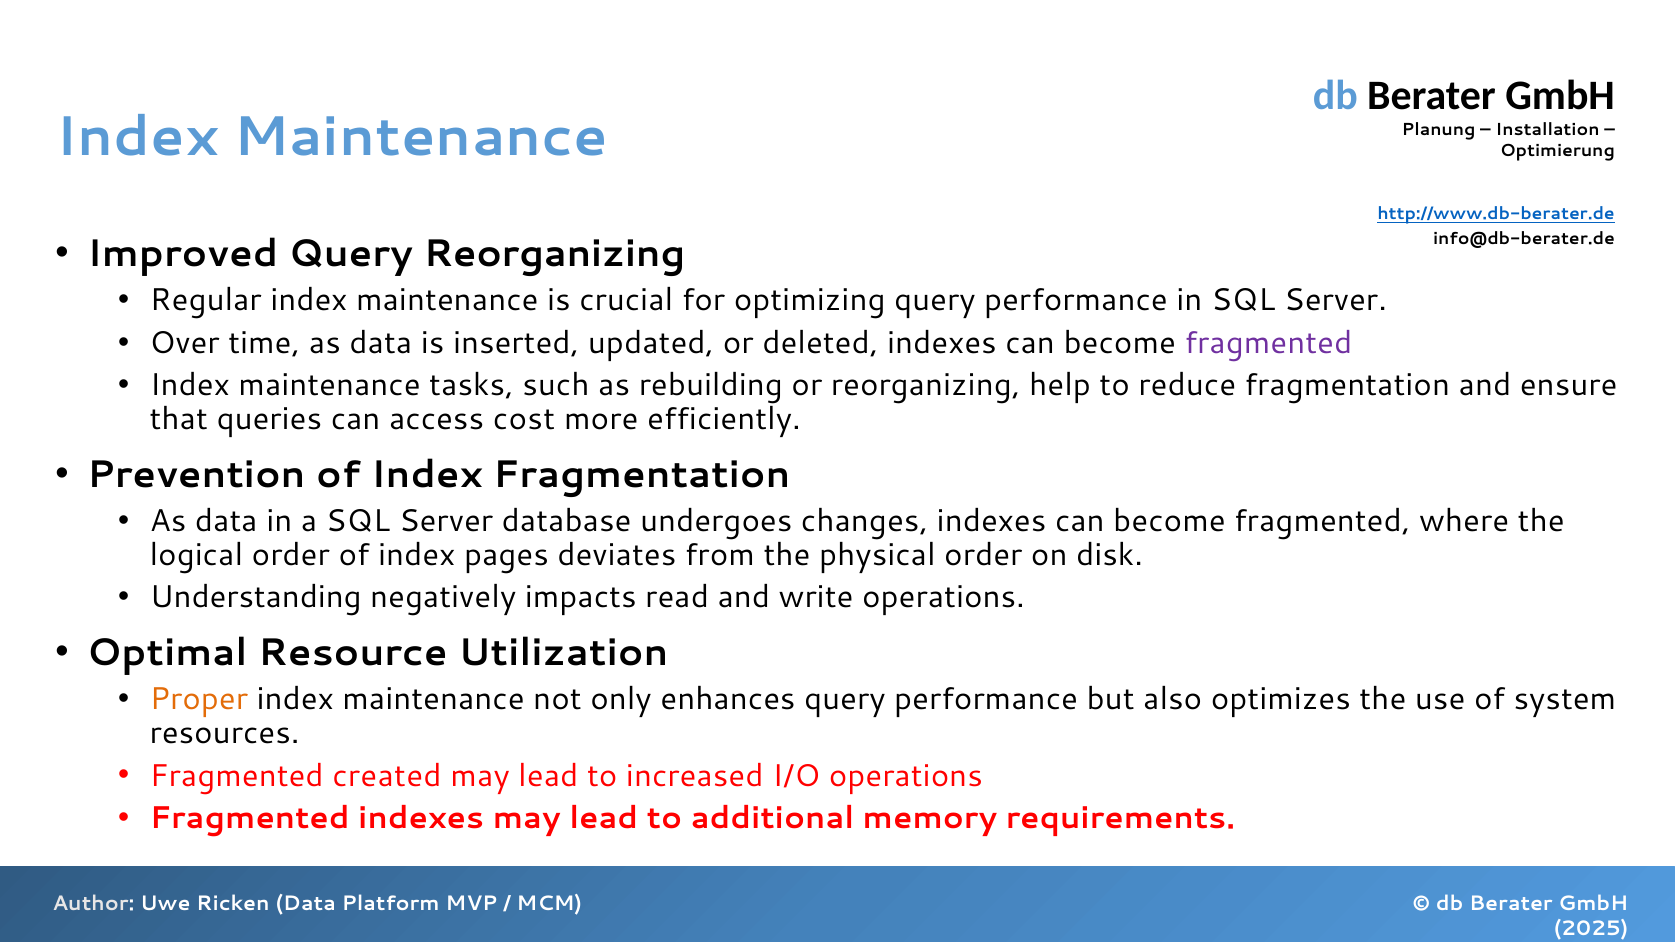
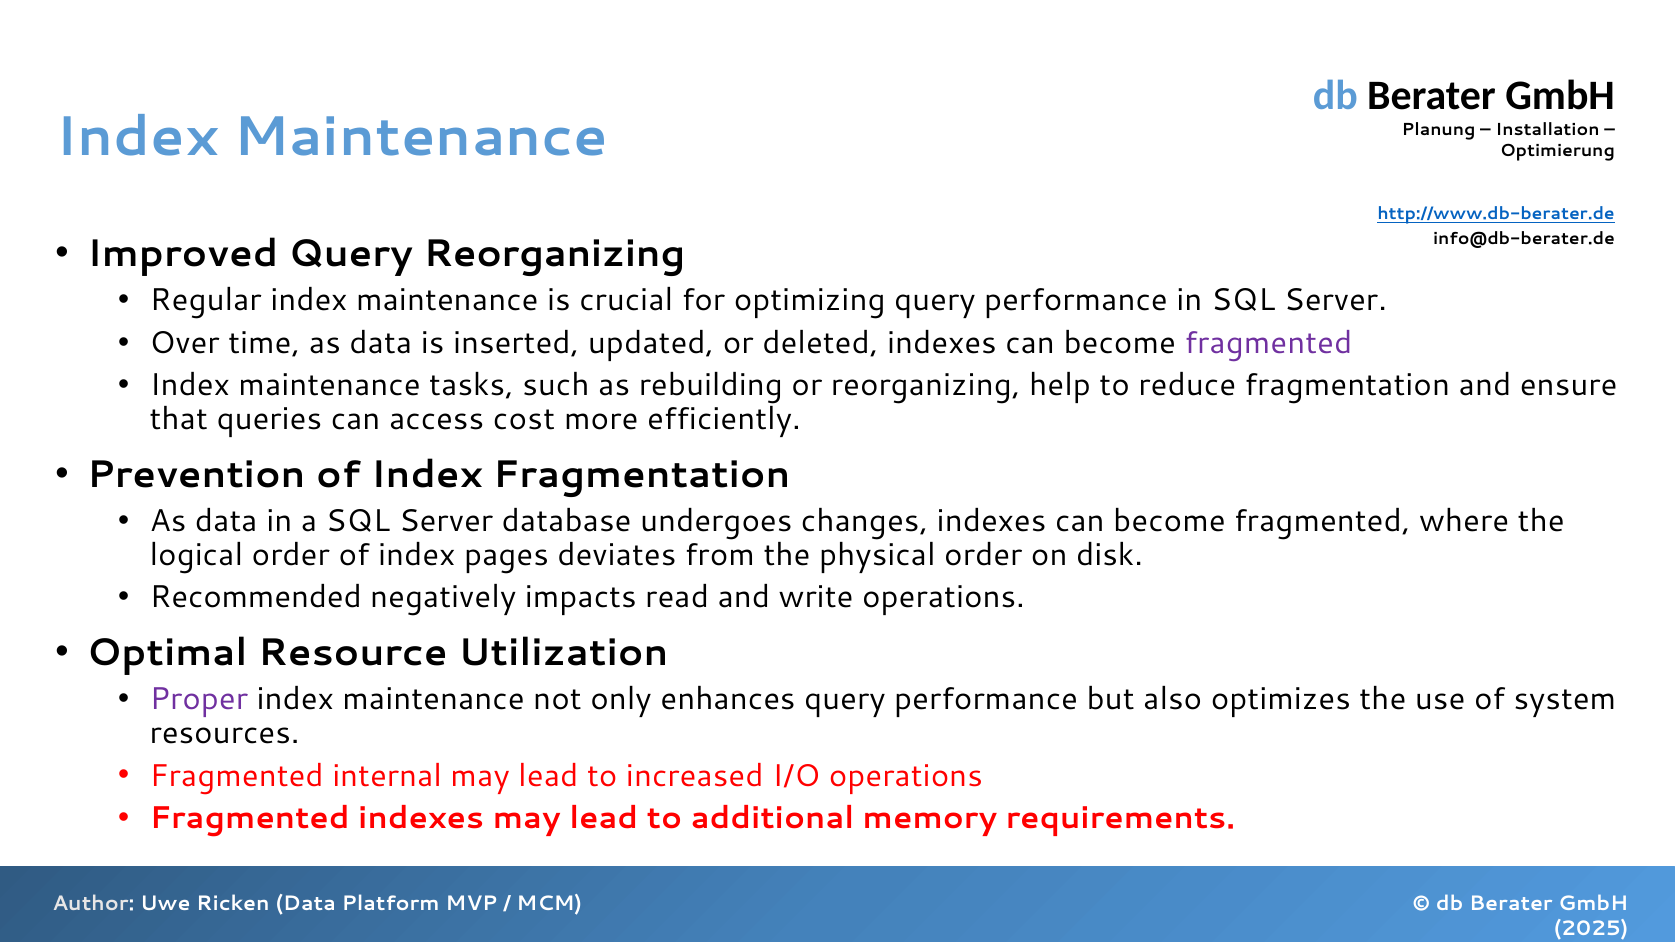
Understanding: Understanding -> Recommended (256, 598)
Proper colour: orange -> purple (199, 699)
created: created -> internal (387, 776)
